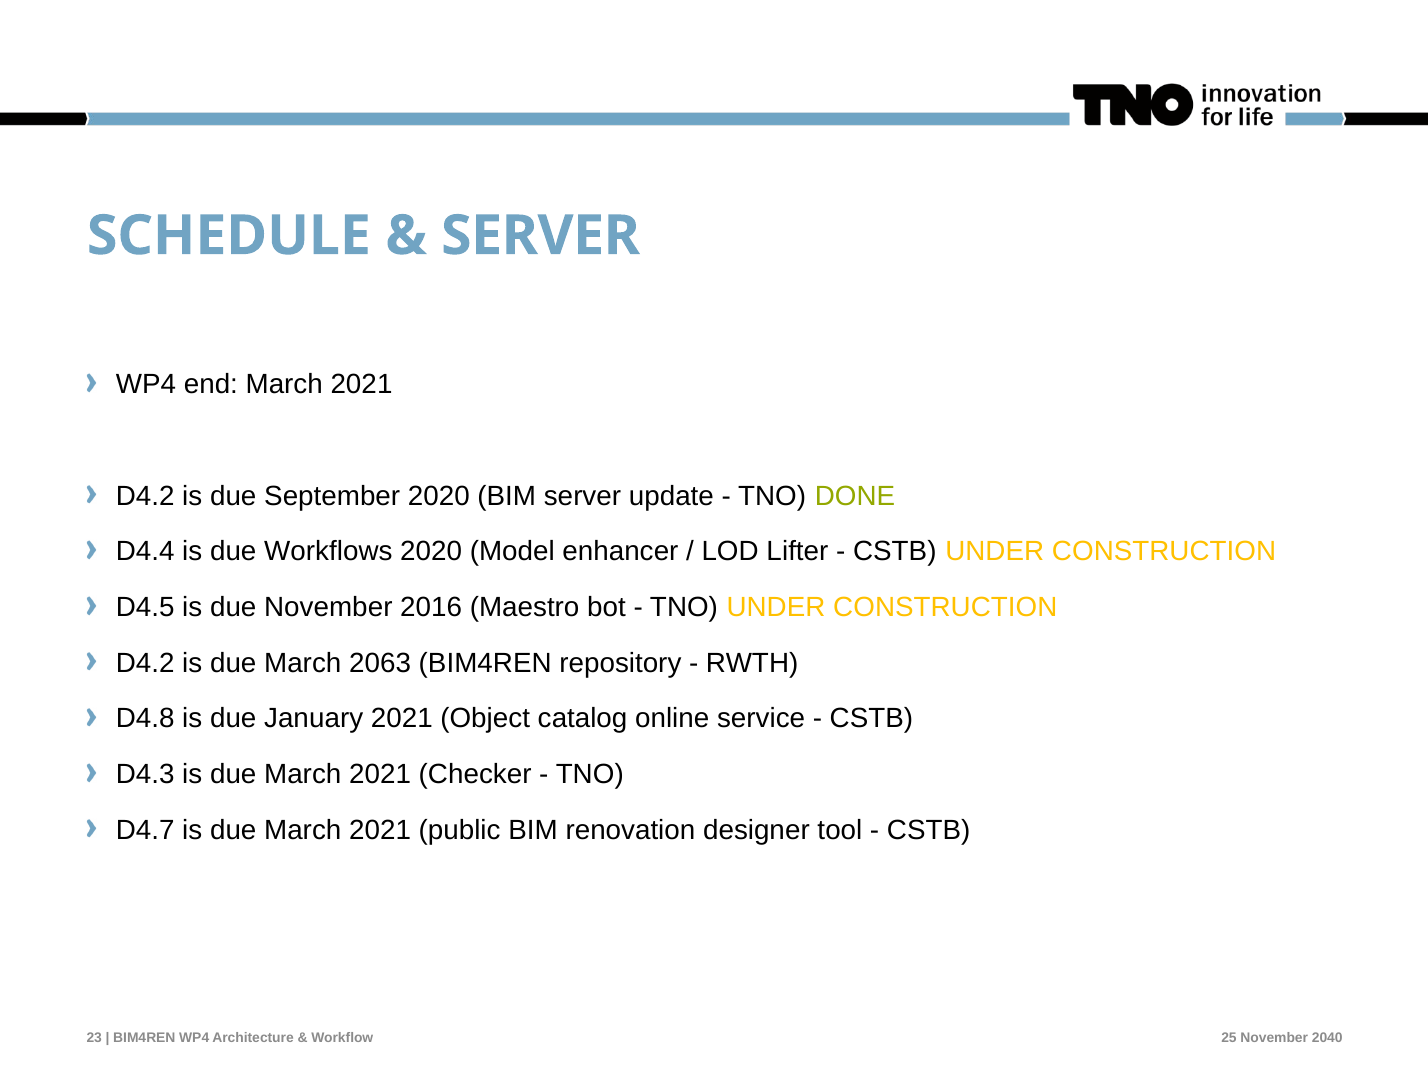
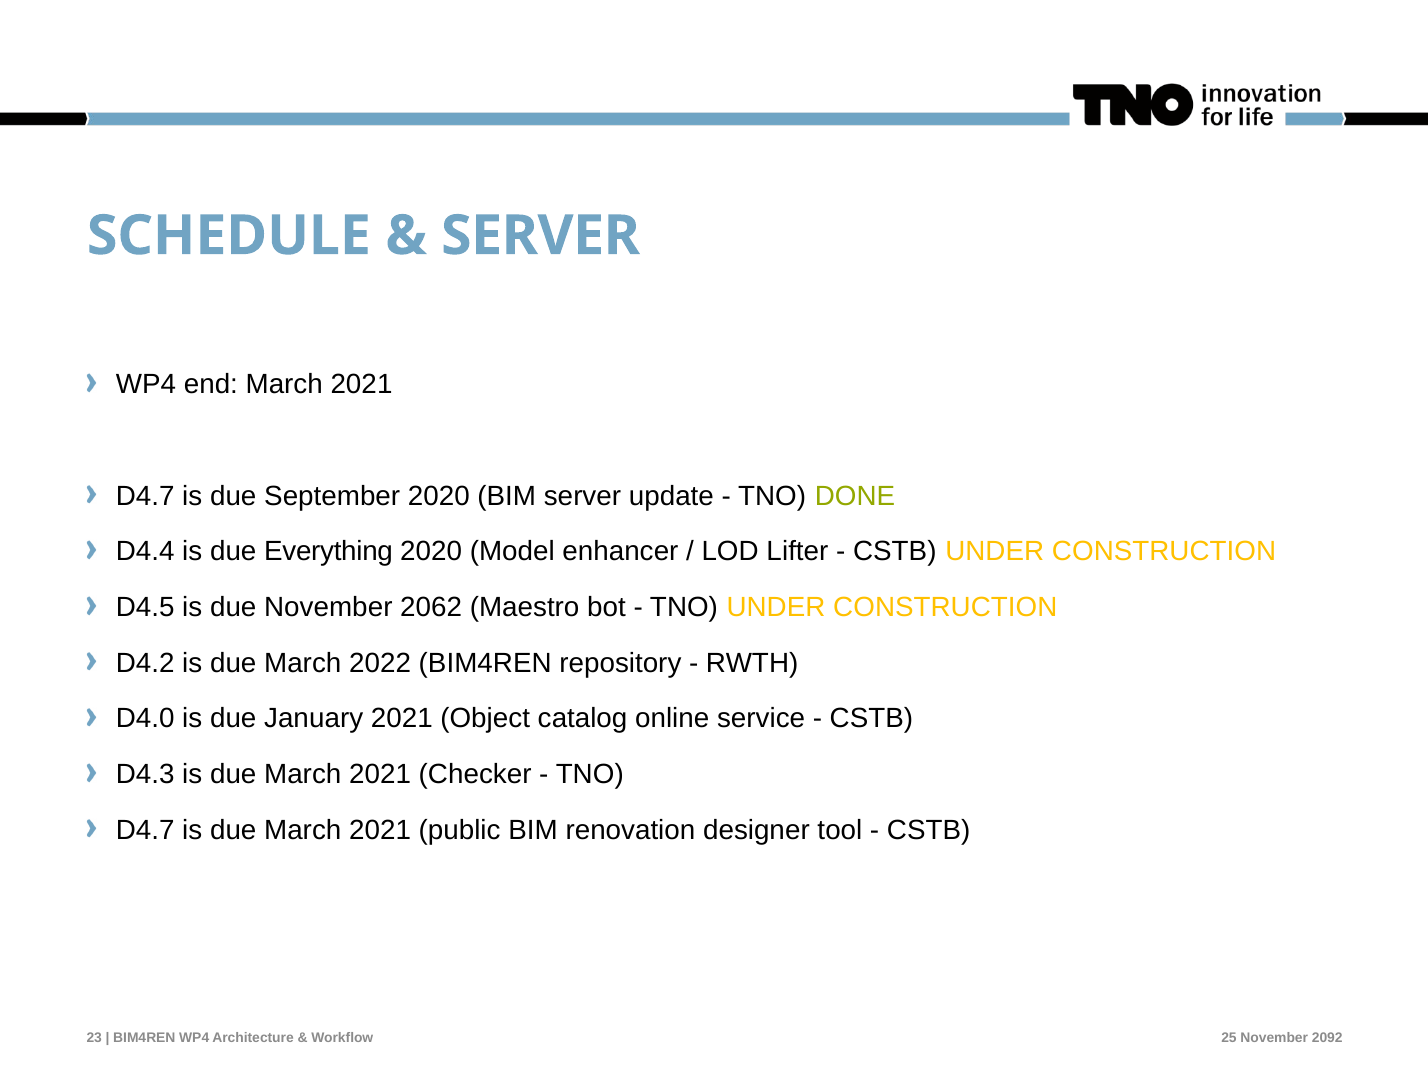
D4.2: D4.2 -> D4.7 (145, 496)
Workflows: Workflows -> Everything (329, 552)
2016: 2016 -> 2062 (431, 607)
2063: 2063 -> 2022 (380, 663)
D4.8: D4.8 -> D4.0 (145, 719)
2040: 2040 -> 2092 (1327, 1038)
